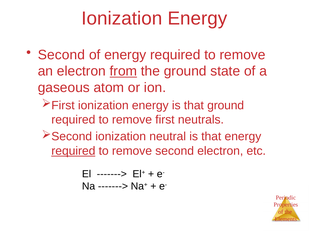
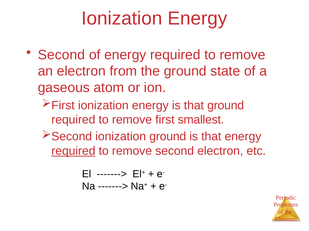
from underline: present -> none (123, 71)
neutrals: neutrals -> smallest (201, 120)
ionization neutral: neutral -> ground (168, 137)
